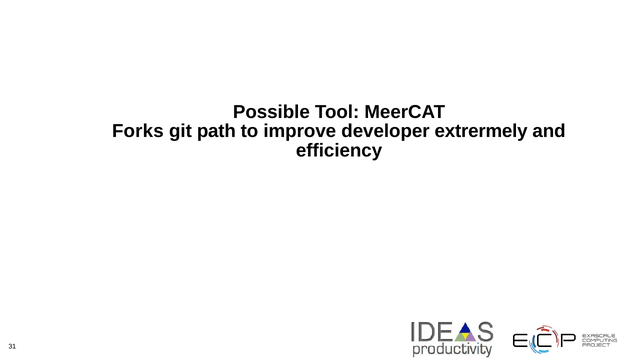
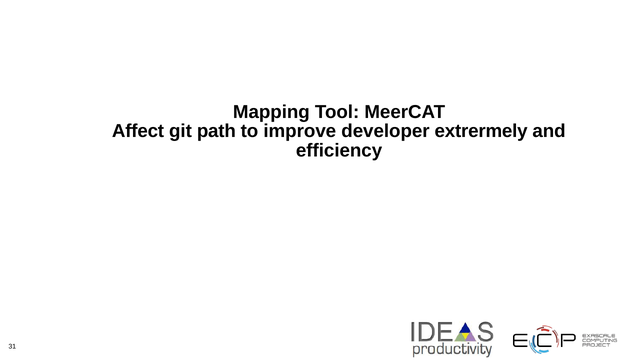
Possible: Possible -> Mapping (271, 112)
Forks: Forks -> Affect (138, 131)
